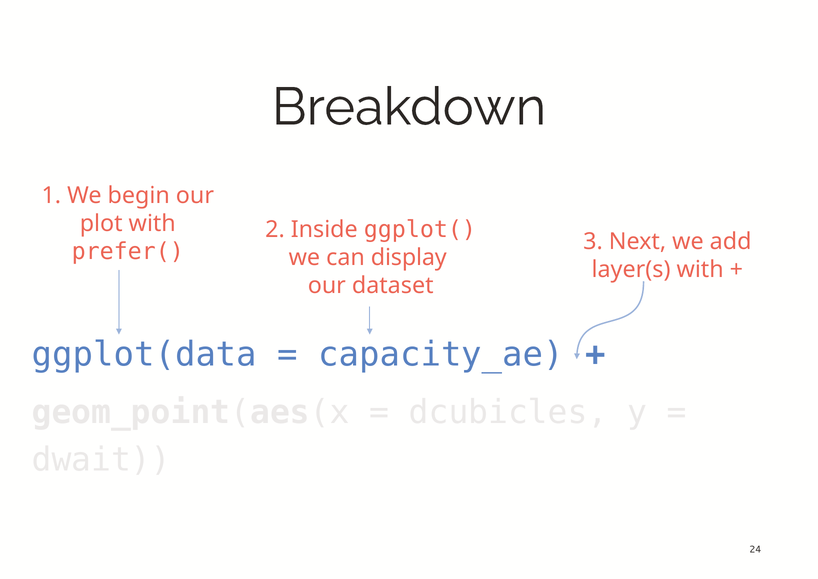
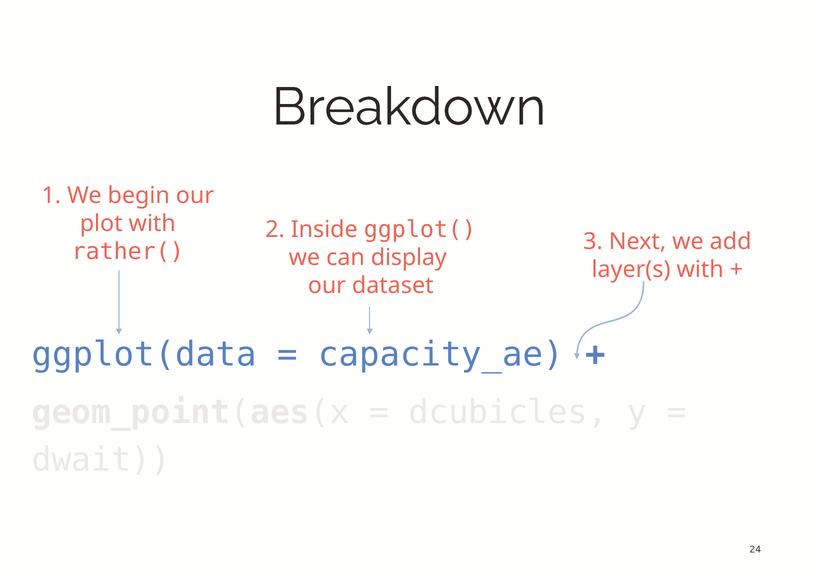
prefer(: prefer( -> rather( (128, 251)
